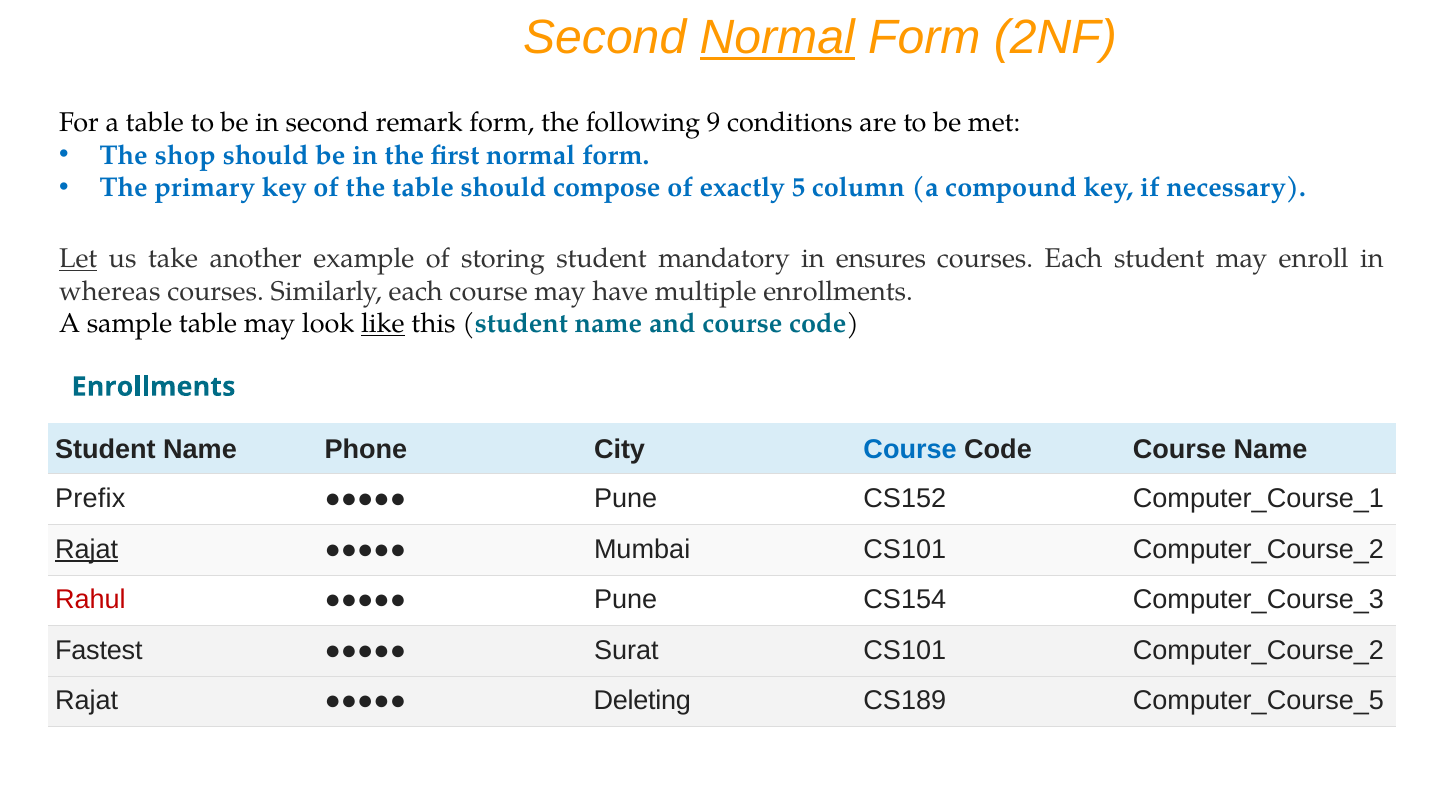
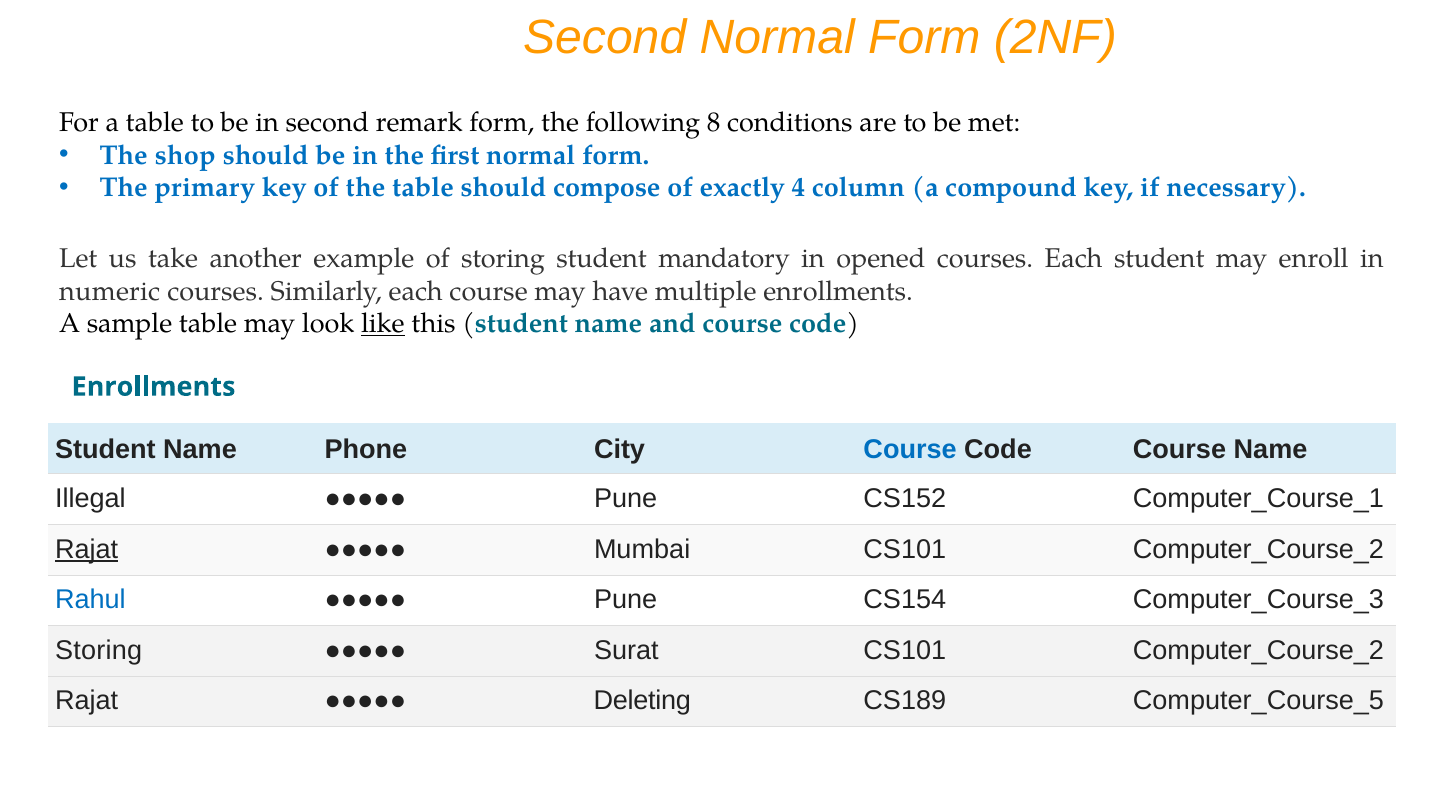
Normal underline: present -> none (777, 38)
9: 9 -> 8 (714, 123)
5: 5 -> 4 (798, 188)
Let underline: present -> none (78, 259)
ensures: ensures -> opened (881, 259)
whereas: whereas -> numeric (110, 291)
Prefix: Prefix -> Illegal (90, 499)
Rahul colour: red -> blue (90, 600)
Fastest: Fastest -> Storing (99, 650)
